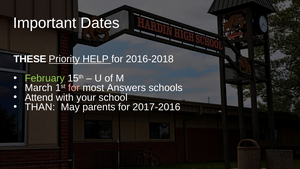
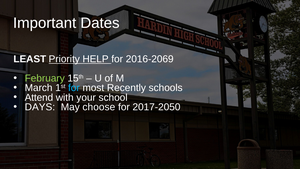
THESE: THESE -> LEAST (30, 59)
2016-2018: 2016-2018 -> 2016-2069 (150, 59)
for colour: pink -> light blue (74, 88)
Answers: Answers -> Recently (126, 88)
THAN: THAN -> DAYS (40, 107)
parents: parents -> choose (99, 107)
2017-2016: 2017-2016 -> 2017-2050 (156, 107)
